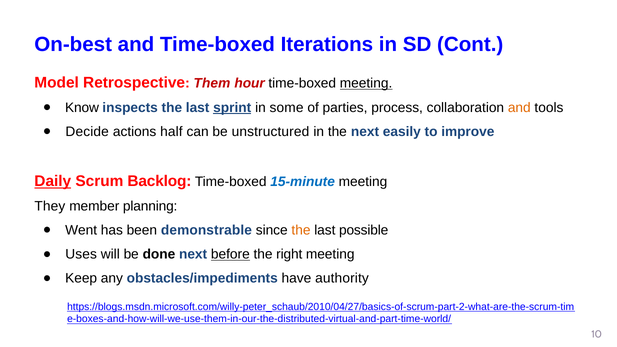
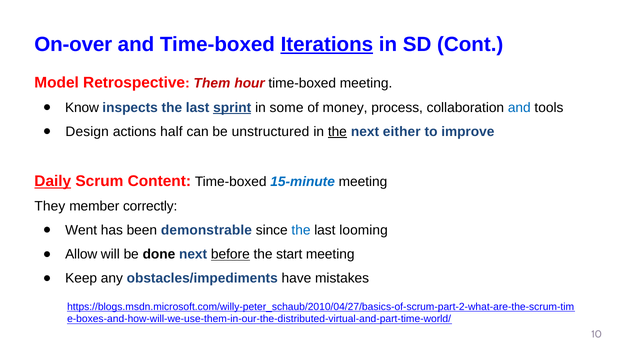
On-best: On-best -> On-over (73, 44)
Iterations underline: none -> present (327, 44)
meeting underline: present -> none (366, 83)
parties: parties -> money (345, 108)
and colour: orange -> blue (519, 108)
Decide: Decide -> Design (87, 132)
the underline: none -> present (337, 132)
easily: easily -> either (402, 132)
Backlog: Backlog -> Content (159, 181)
planning: planning -> correctly (150, 206)
the colour: orange -> blue (301, 230)
possible: possible -> looming (364, 230)
Uses: Uses -> Allow (81, 254)
right: right -> start (289, 254)
authority: authority -> mistakes (342, 278)
